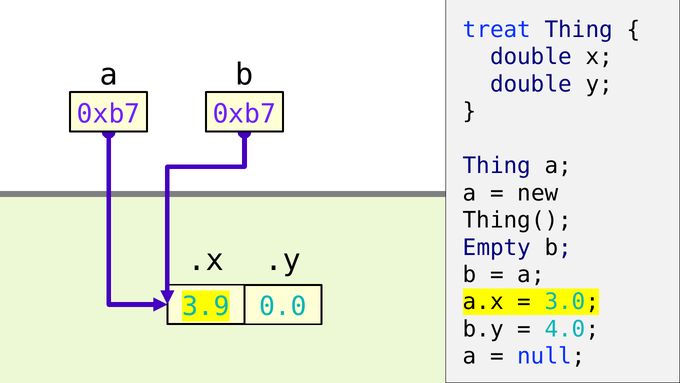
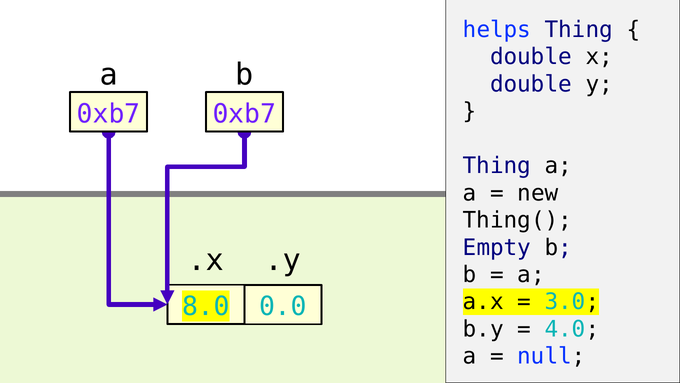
treat: treat -> helps (497, 30)
3.9: 3.9 -> 8.0 (206, 306)
